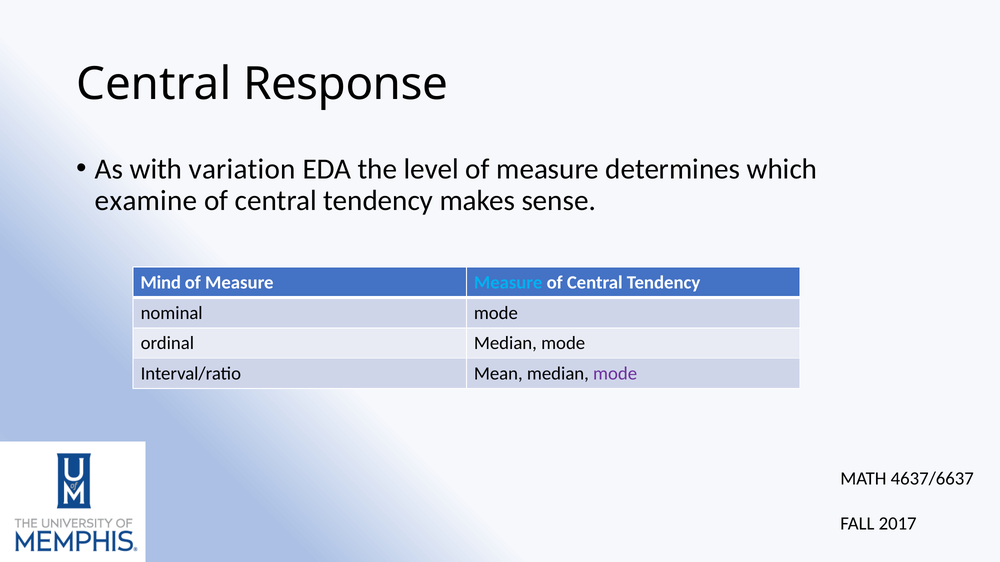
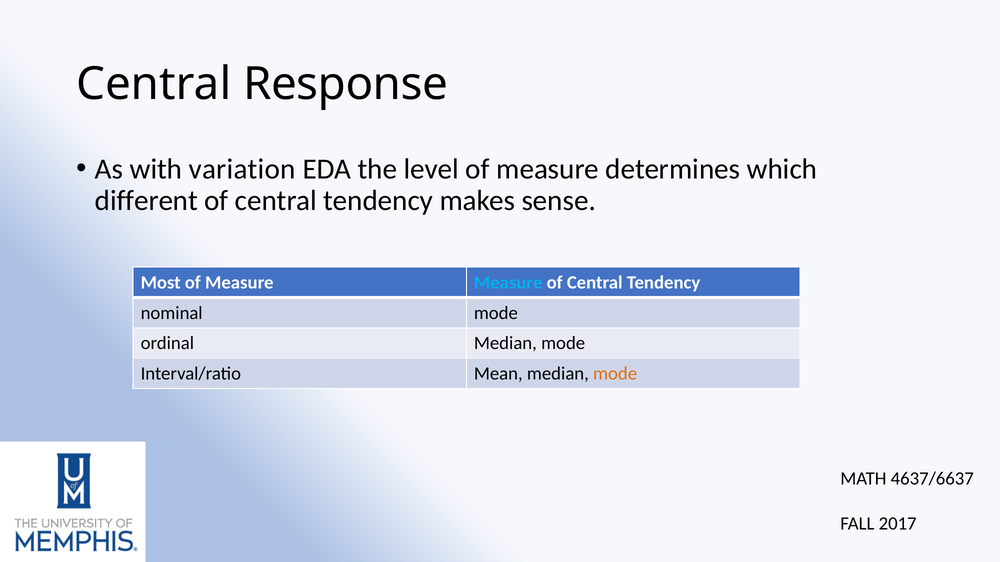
examine: examine -> different (146, 201)
Mind: Mind -> Most (161, 283)
mode colour: purple -> orange (615, 374)
